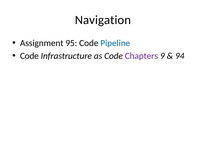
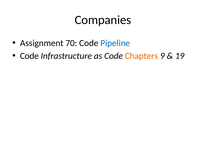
Navigation: Navigation -> Companies (103, 20)
95: 95 -> 70 (71, 43)
Chapters colour: purple -> orange (141, 56)
94: 94 -> 19 (180, 56)
